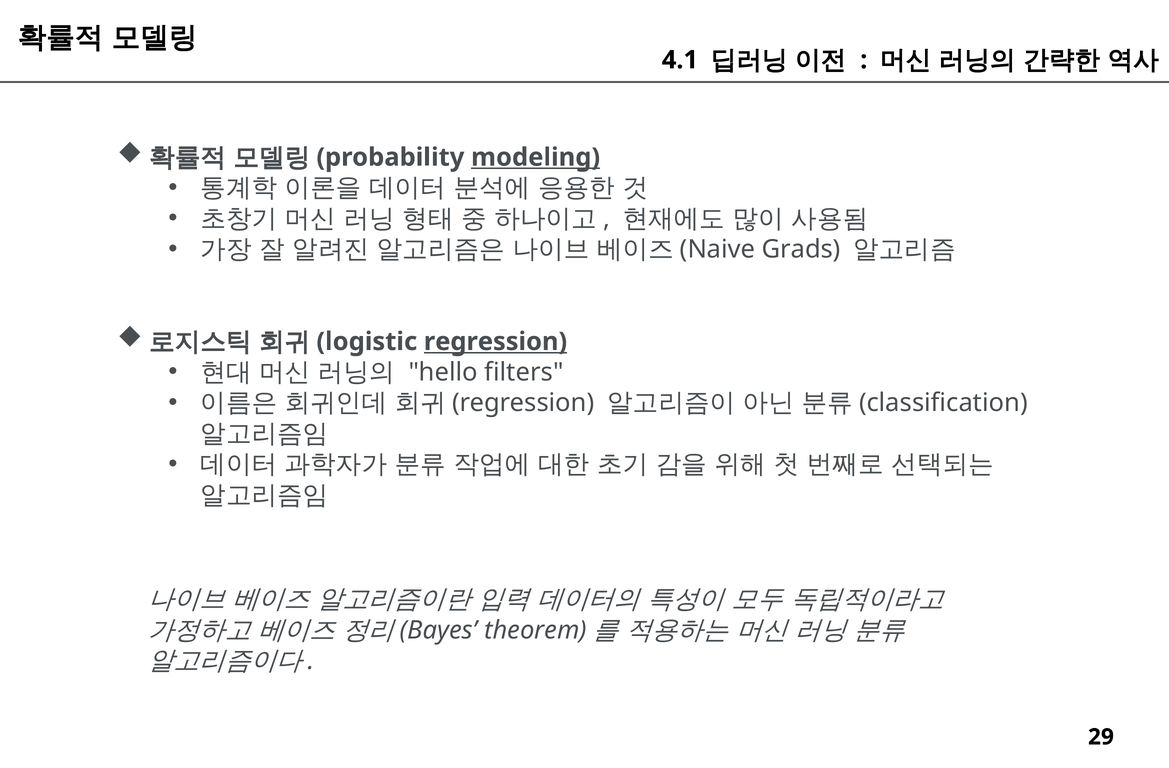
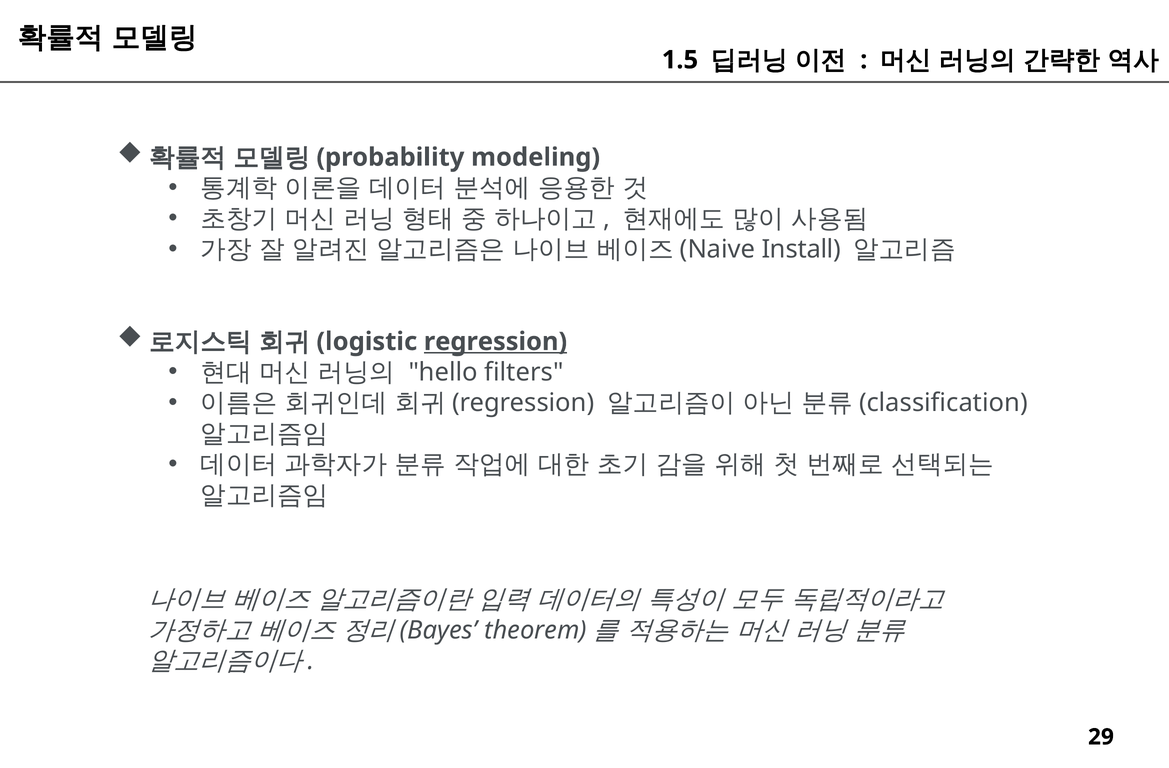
4.1: 4.1 -> 1.5 (680, 60)
modeling underline: present -> none (536, 157)
Grads: Grads -> Install (801, 249)
